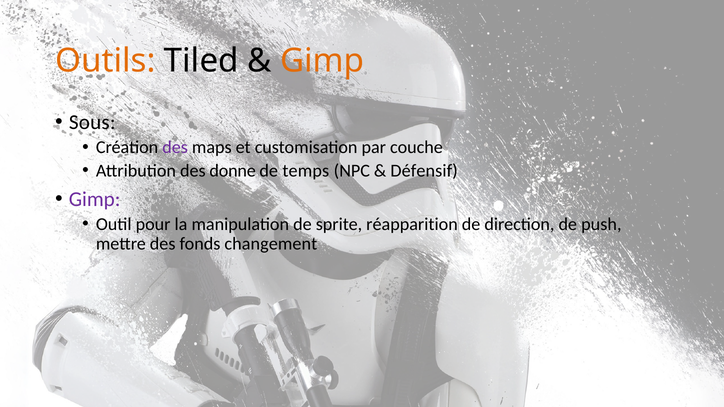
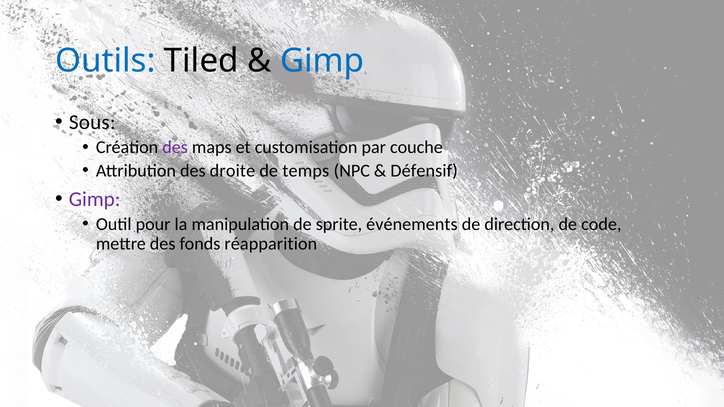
Outils colour: orange -> blue (105, 61)
Gimp colour: orange -> blue (322, 61)
donne: donne -> droite (232, 171)
réapparition: réapparition -> événements (412, 224)
push: push -> code (601, 224)
changement: changement -> réapparition (271, 244)
